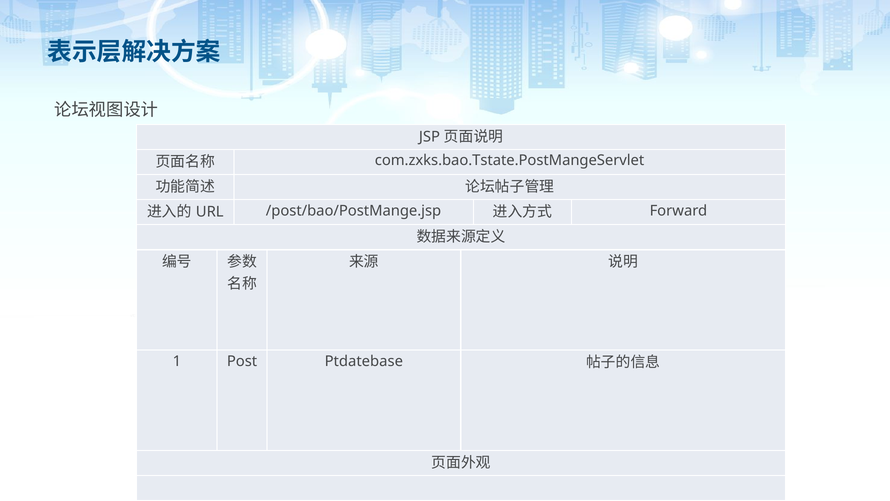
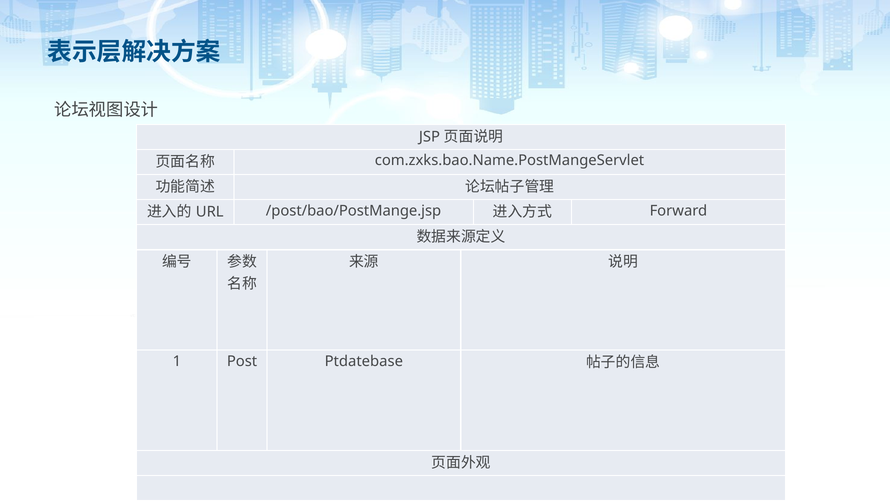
com.zxks.bao.Tstate.PostMangeServlet: com.zxks.bao.Tstate.PostMangeServlet -> com.zxks.bao.Name.PostMangeServlet (510, 160)
